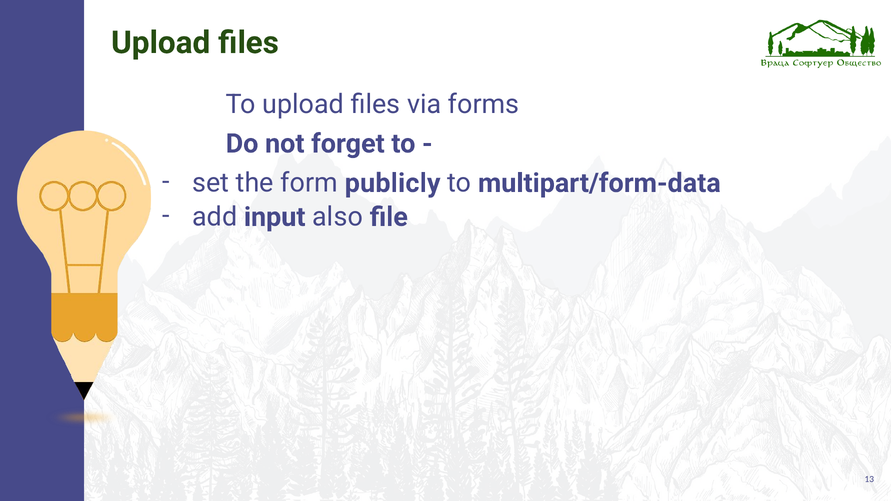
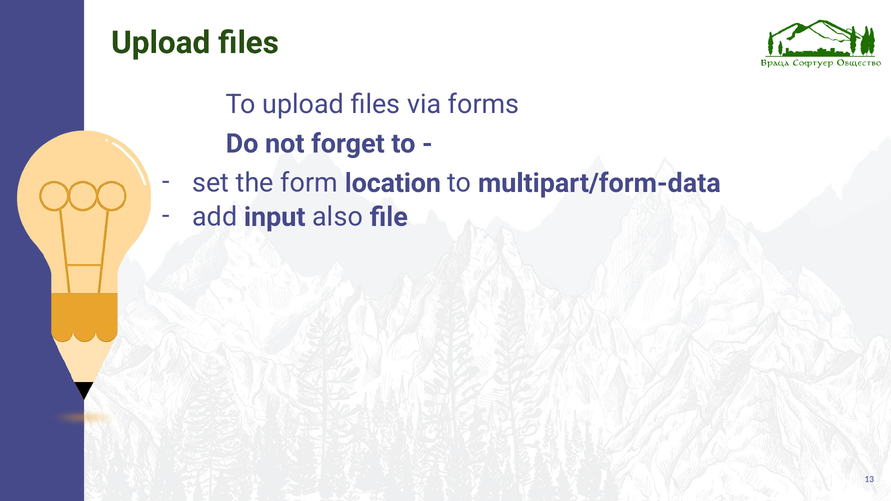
publicly: publicly -> location (393, 183)
